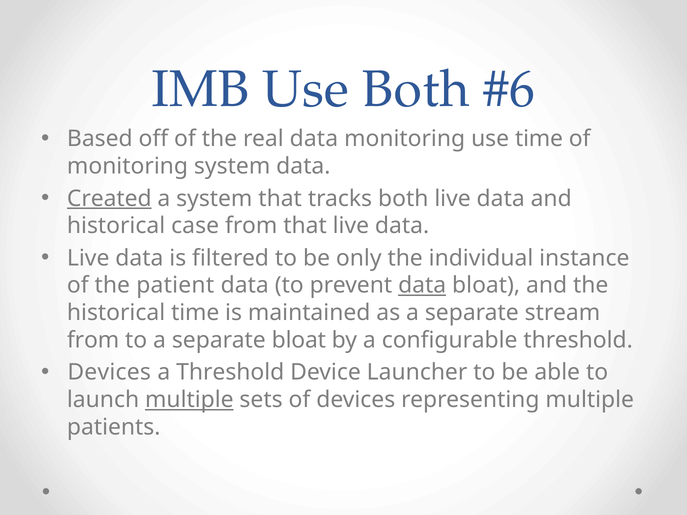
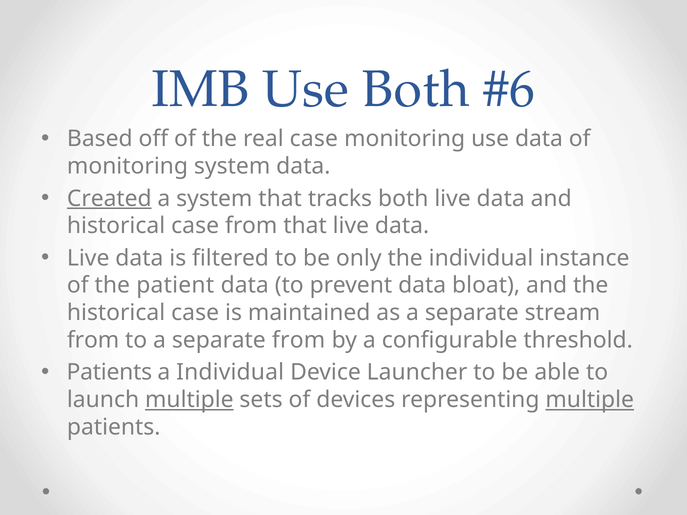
real data: data -> case (314, 139)
use time: time -> data (539, 139)
data underline: present -> none (422, 286)
time: time -> case (195, 313)
separate bloat: bloat -> from (299, 341)
Devices: Devices -> Patients (109, 373)
a Threshold: Threshold -> Individual (230, 373)
multiple underline: none -> present (590, 400)
